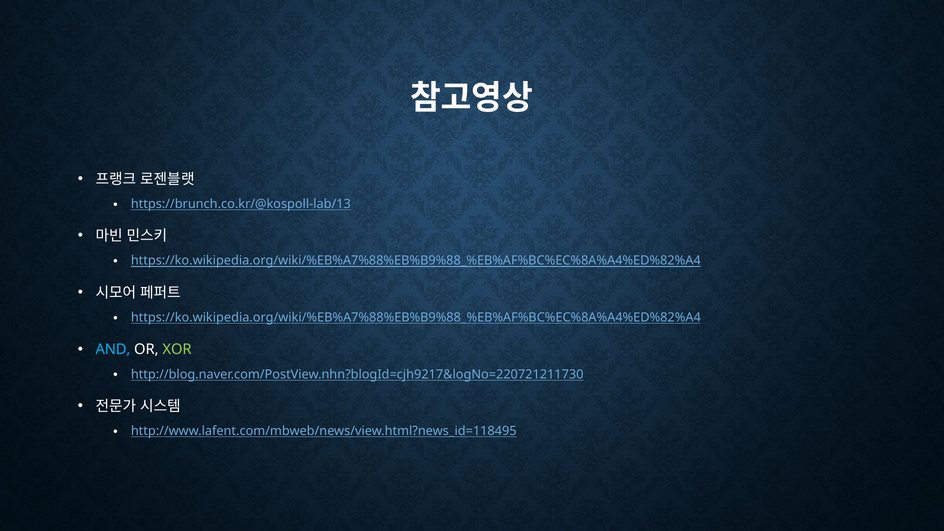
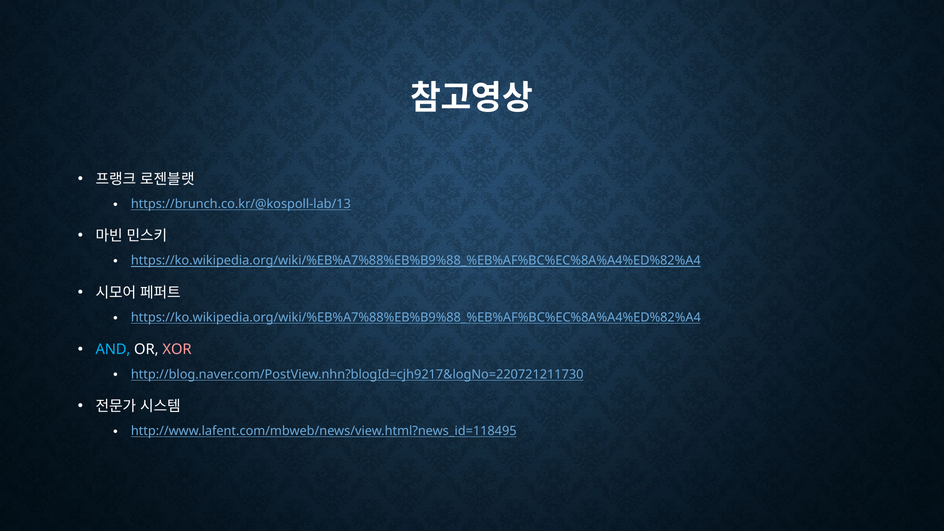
XOR colour: light green -> pink (177, 350)
